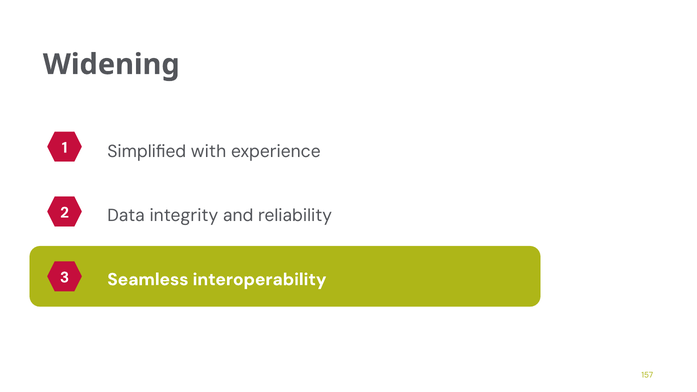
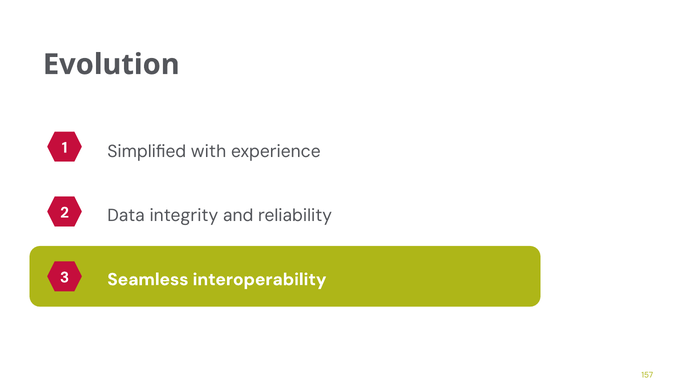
Widening: Widening -> Evolution (111, 65)
